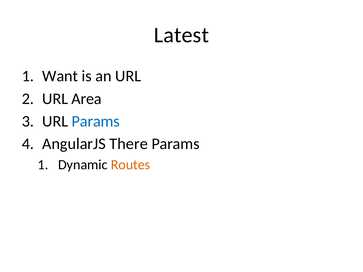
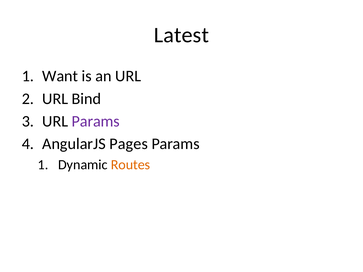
Area: Area -> Bind (86, 99)
Params colour: blue -> purple (96, 121)
There: There -> Pages (129, 144)
